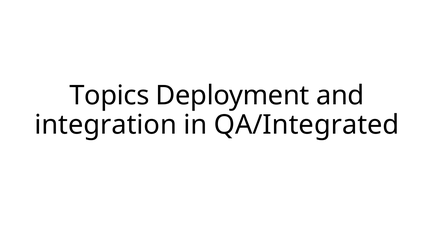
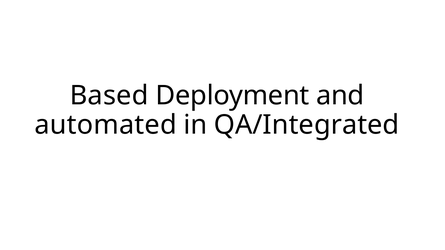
Topics: Topics -> Based (109, 96)
integration: integration -> automated (106, 125)
